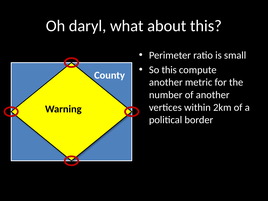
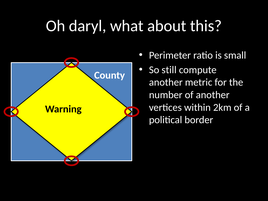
So this: this -> still (169, 70)
